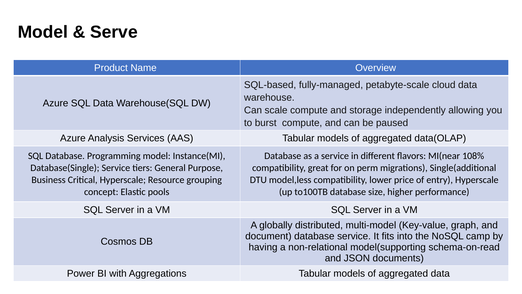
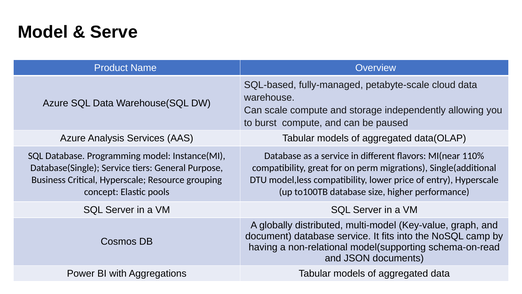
108%: 108% -> 110% (473, 156)
